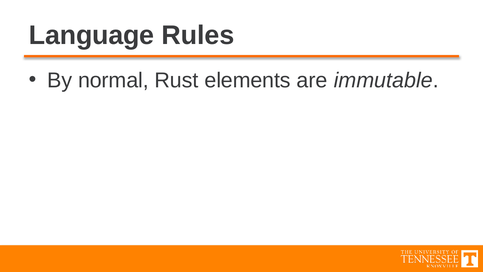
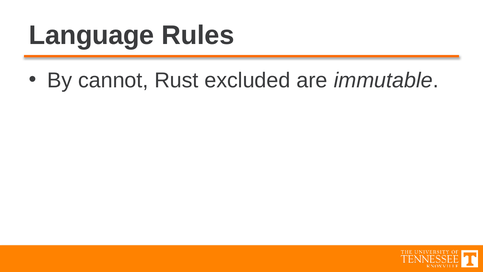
normal: normal -> cannot (113, 80)
elements: elements -> excluded (248, 80)
